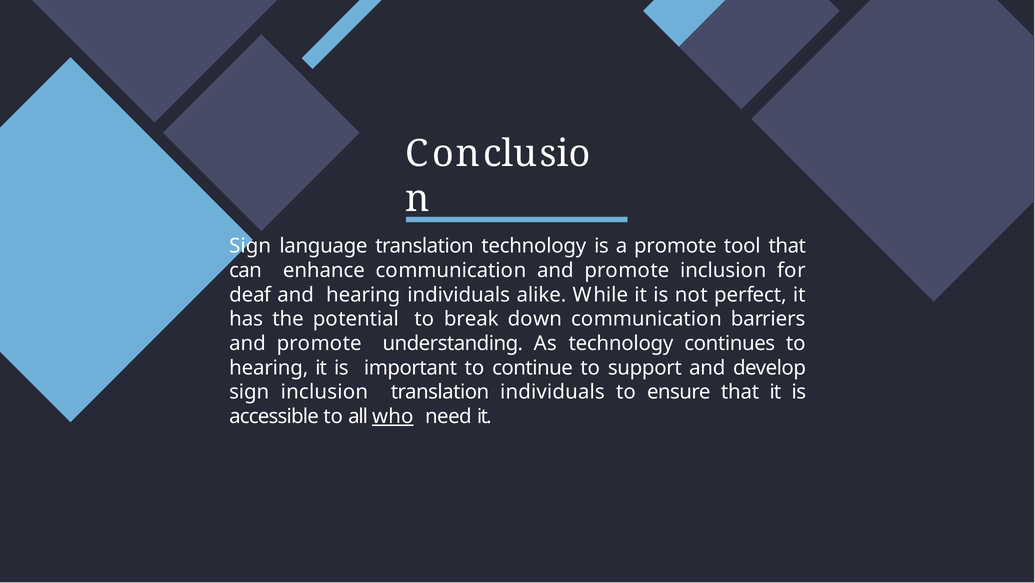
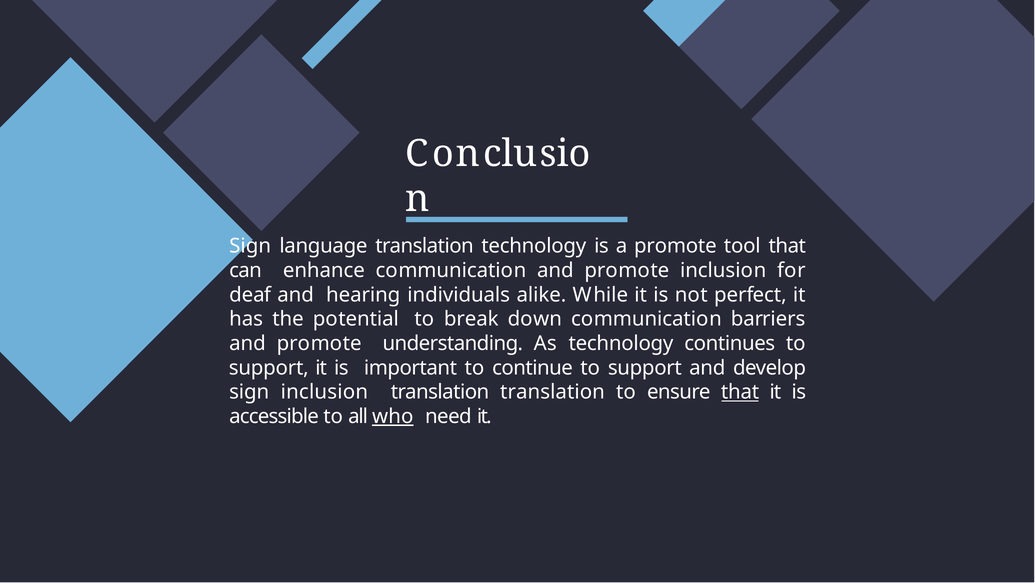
hearing: hearing -> support (269, 368)
translation individuals: individuals -> translation (552, 392)
that underline: none -> present (740, 392)
